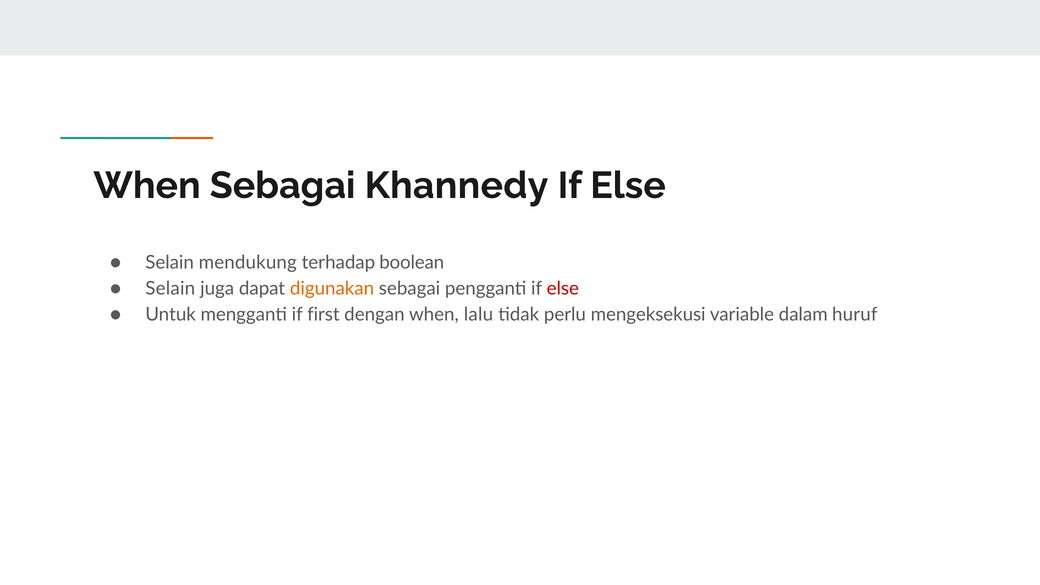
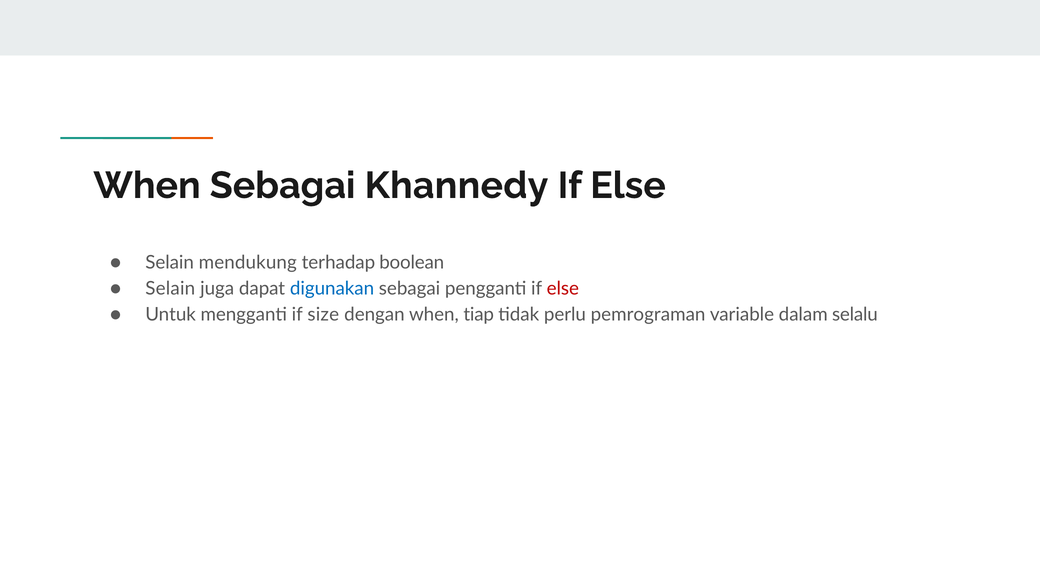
digunakan colour: orange -> blue (332, 289)
first: first -> size (323, 315)
lalu: lalu -> tiap (479, 315)
mengeksekusi: mengeksekusi -> pemrograman (648, 315)
huruf: huruf -> selalu (855, 315)
